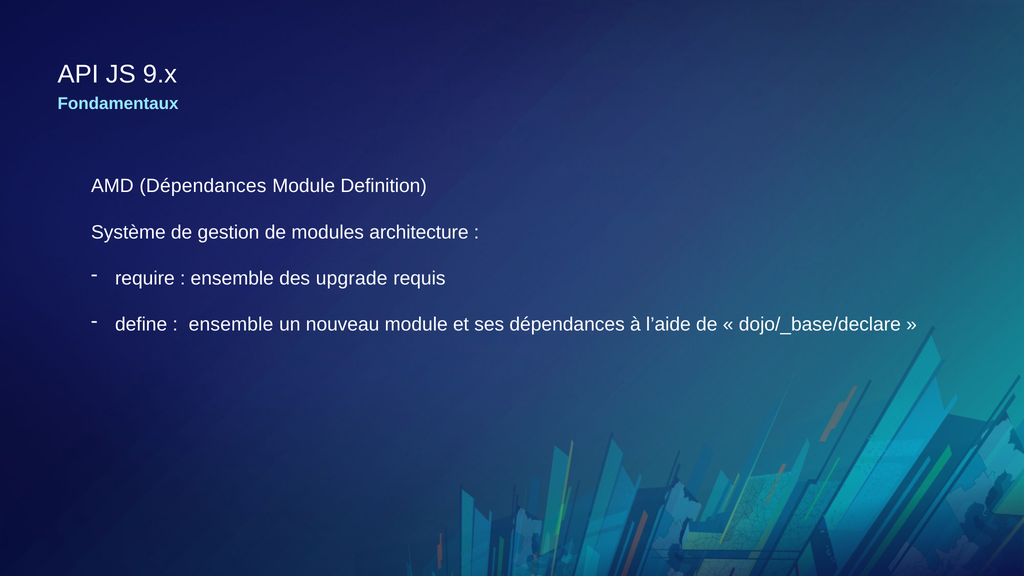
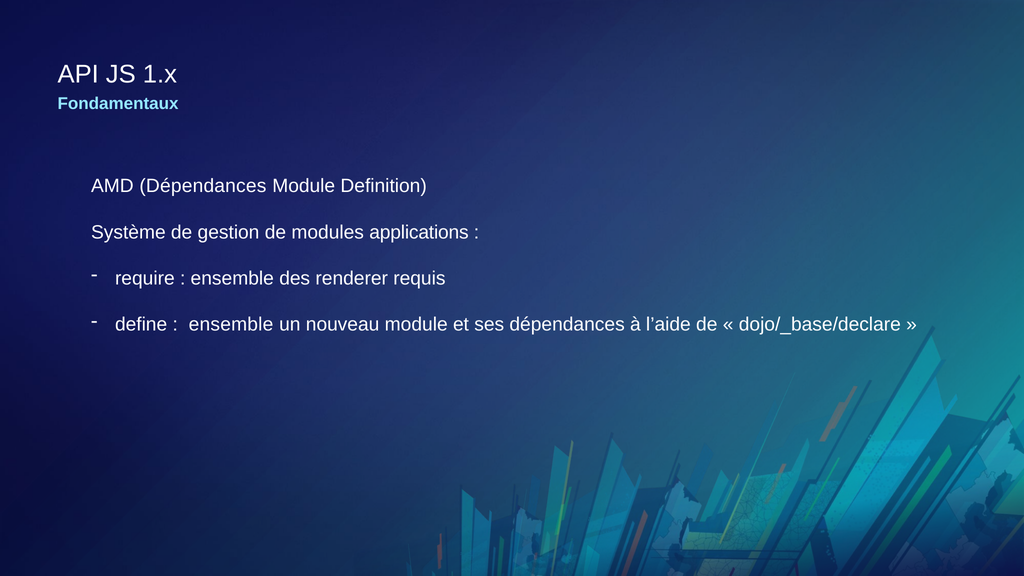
9.x: 9.x -> 1.x (160, 74)
architecture: architecture -> applications (419, 232)
upgrade: upgrade -> renderer (352, 278)
